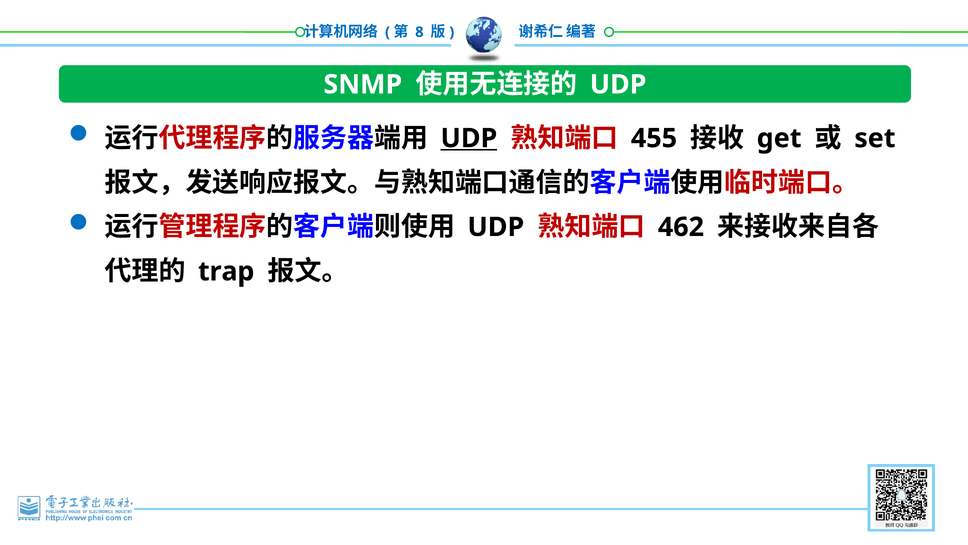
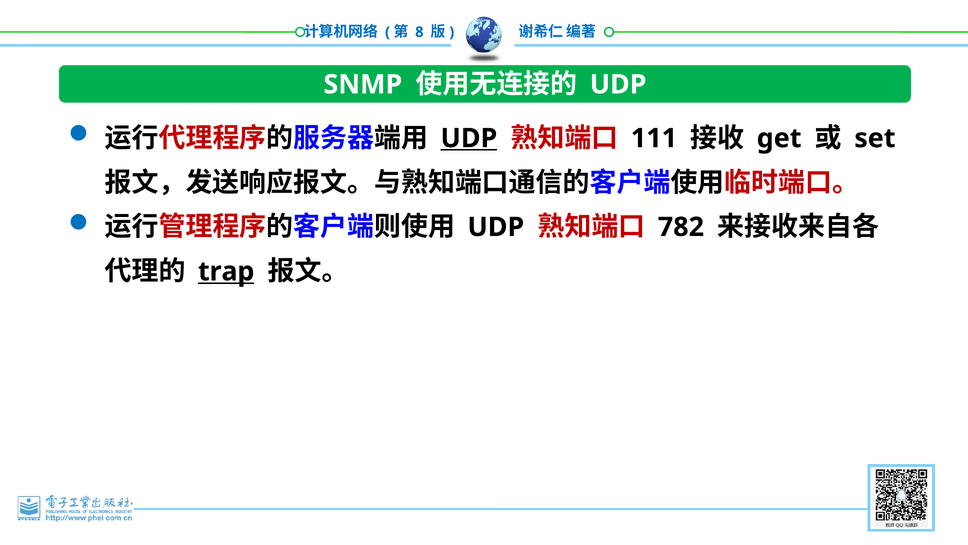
455: 455 -> 111 (654, 138)
462: 462 -> 782 (681, 227)
trap underline: none -> present (226, 271)
